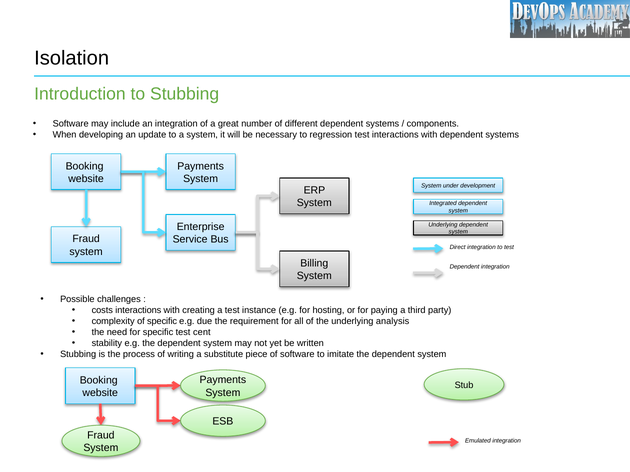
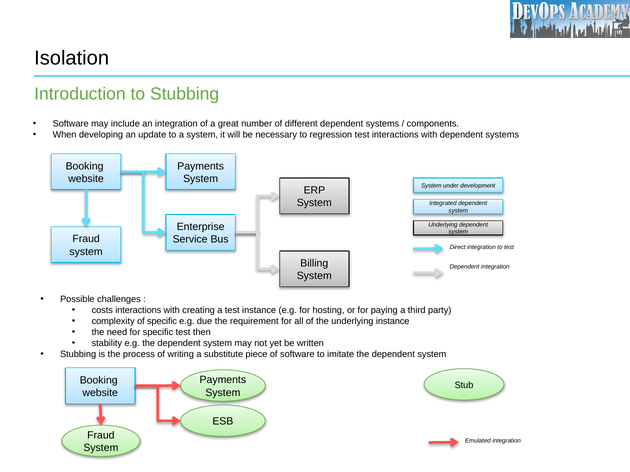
underlying analysis: analysis -> instance (393, 322)
cent: cent -> then (202, 333)
